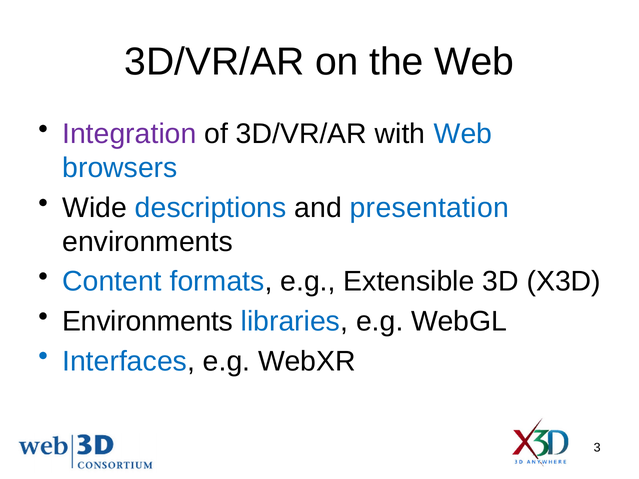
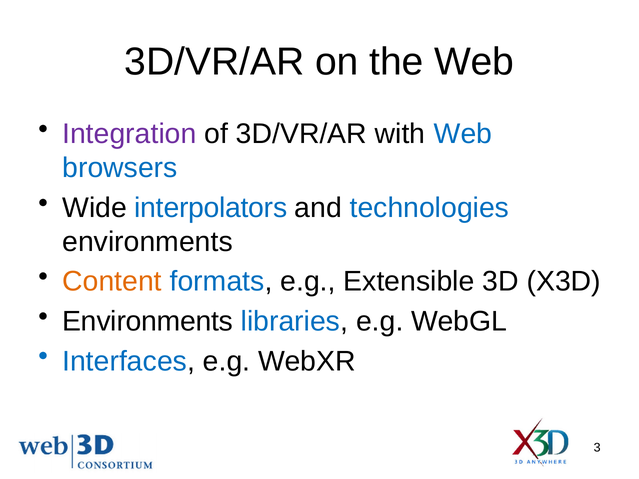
descriptions: descriptions -> interpolators (211, 208)
presentation: presentation -> technologies (429, 208)
Content colour: blue -> orange (112, 282)
